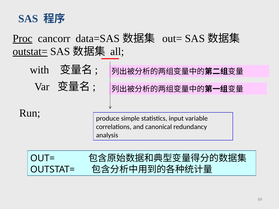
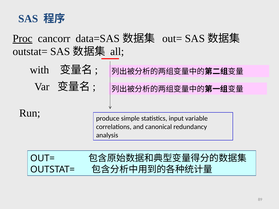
outstat= underline: present -> none (30, 52)
